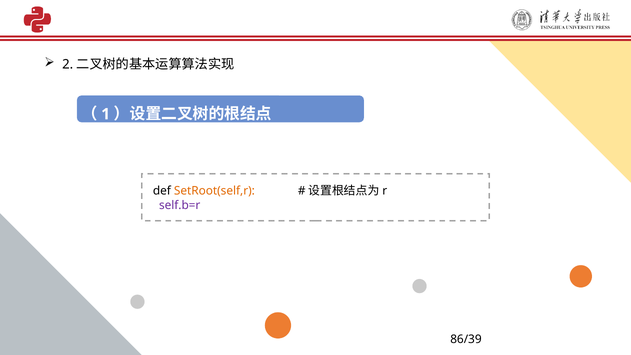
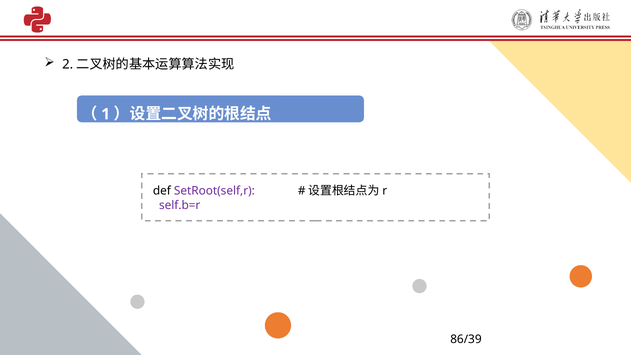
SetRoot(self,r colour: orange -> purple (214, 191)
